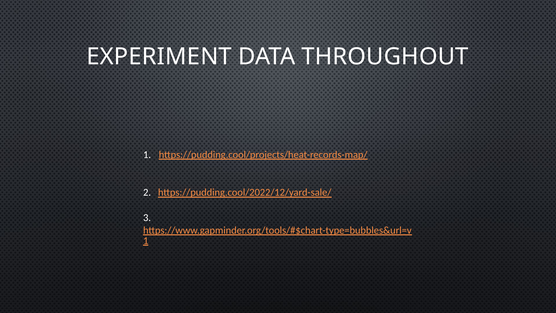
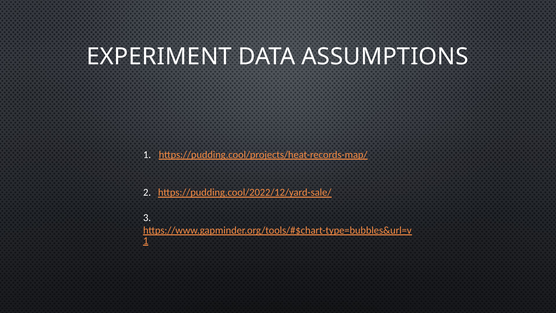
THROUGHOUT: THROUGHOUT -> ASSUMPTIONS (385, 57)
